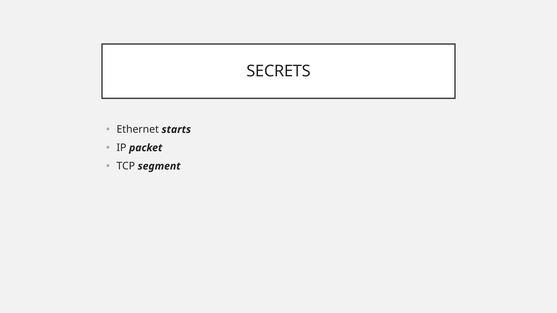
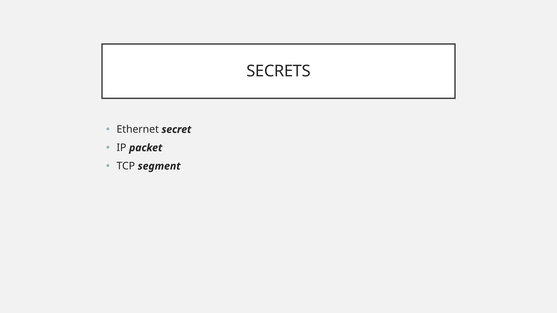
starts: starts -> secret (176, 130)
